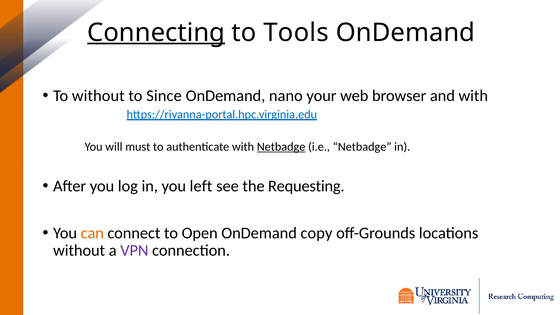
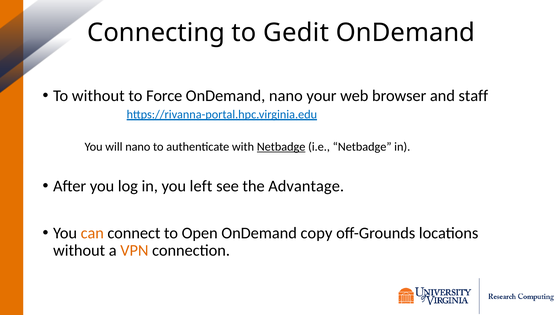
Connecting underline: present -> none (156, 33)
Tools: Tools -> Gedit (296, 33)
Since: Since -> Force (164, 96)
and with: with -> staff (473, 96)
will must: must -> nano (138, 147)
Requesting: Requesting -> Advantage (306, 186)
VPN colour: purple -> orange (134, 251)
